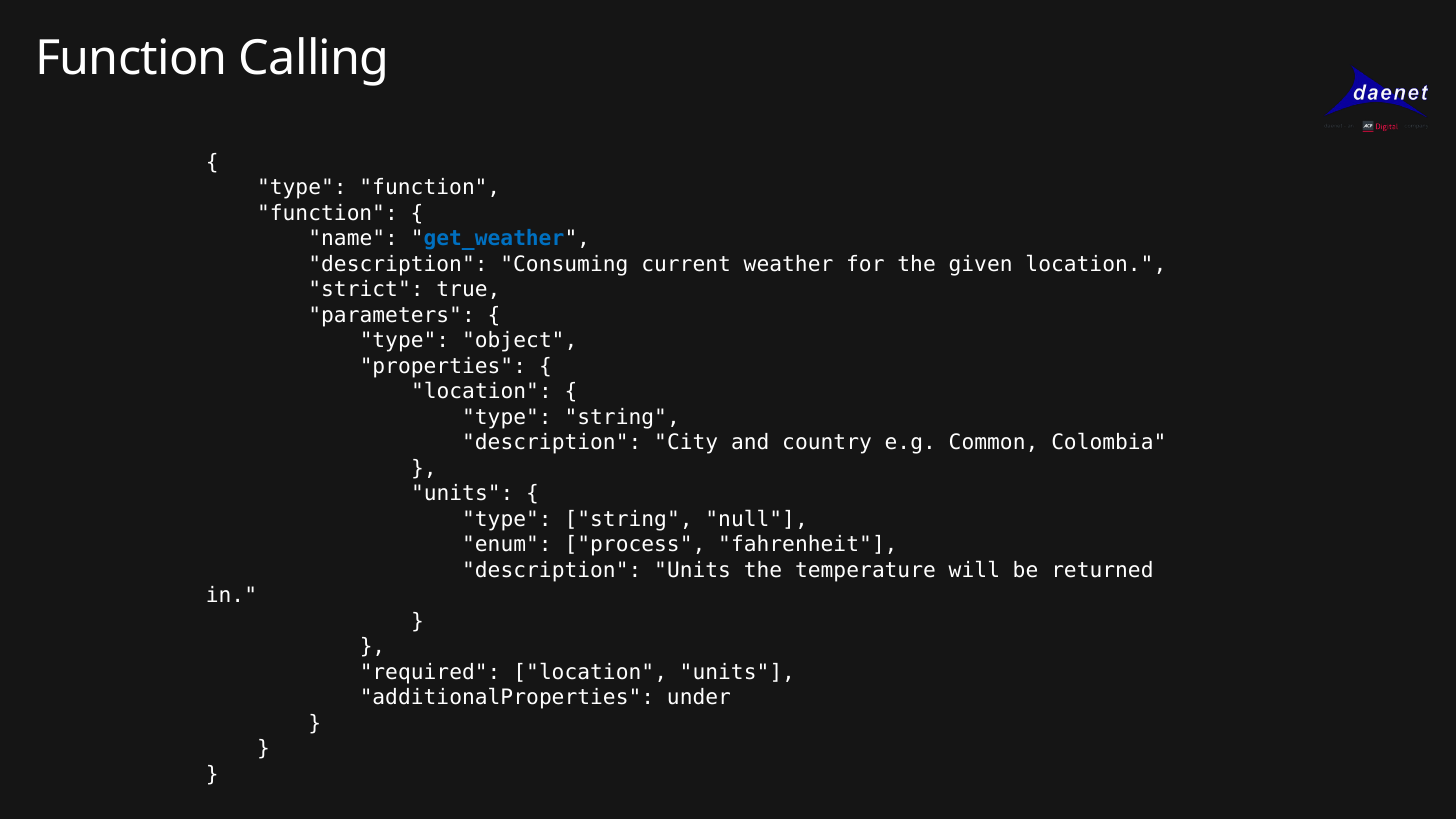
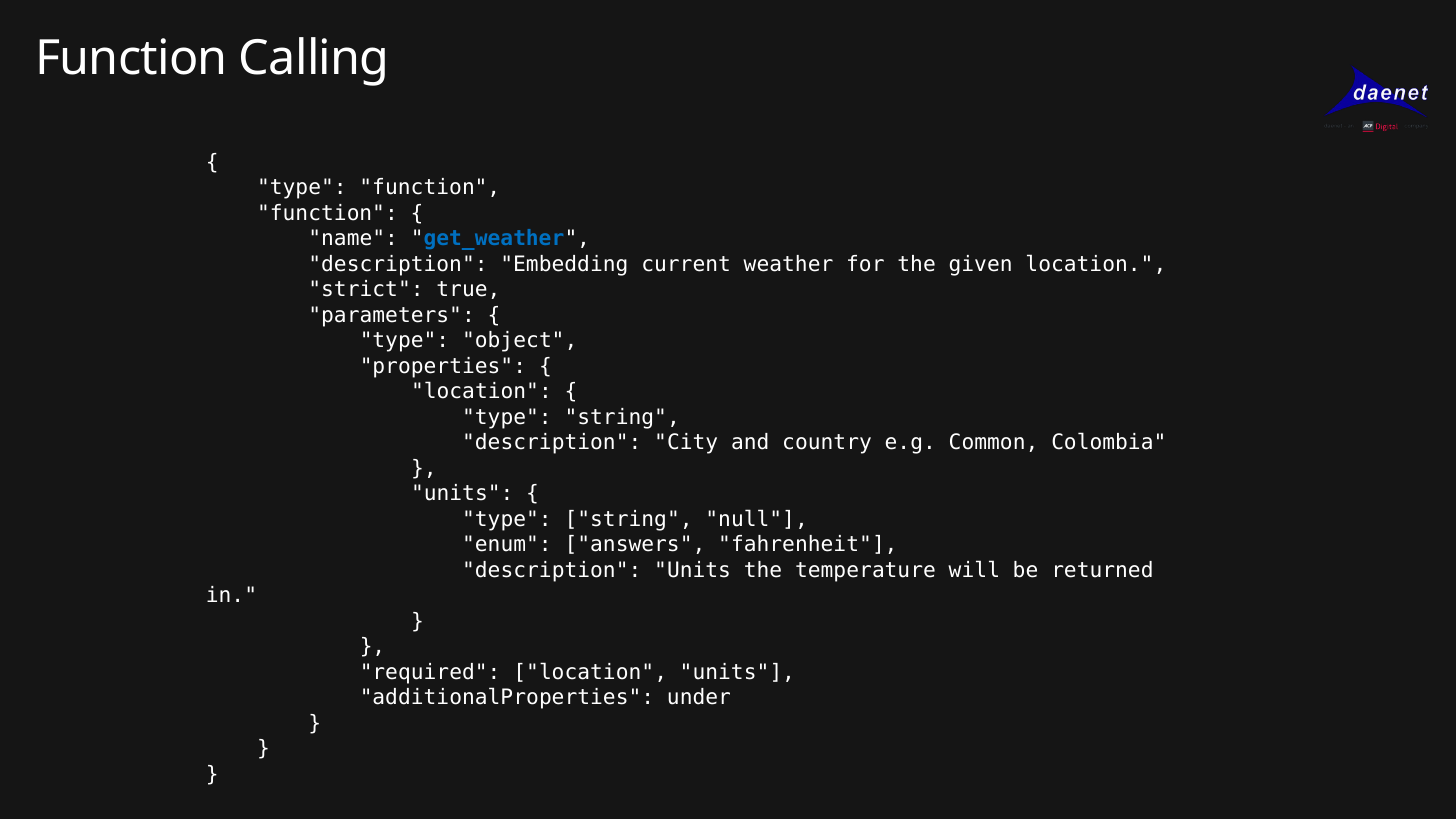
Consuming: Consuming -> Embedding (564, 264)
process: process -> answers (635, 545)
